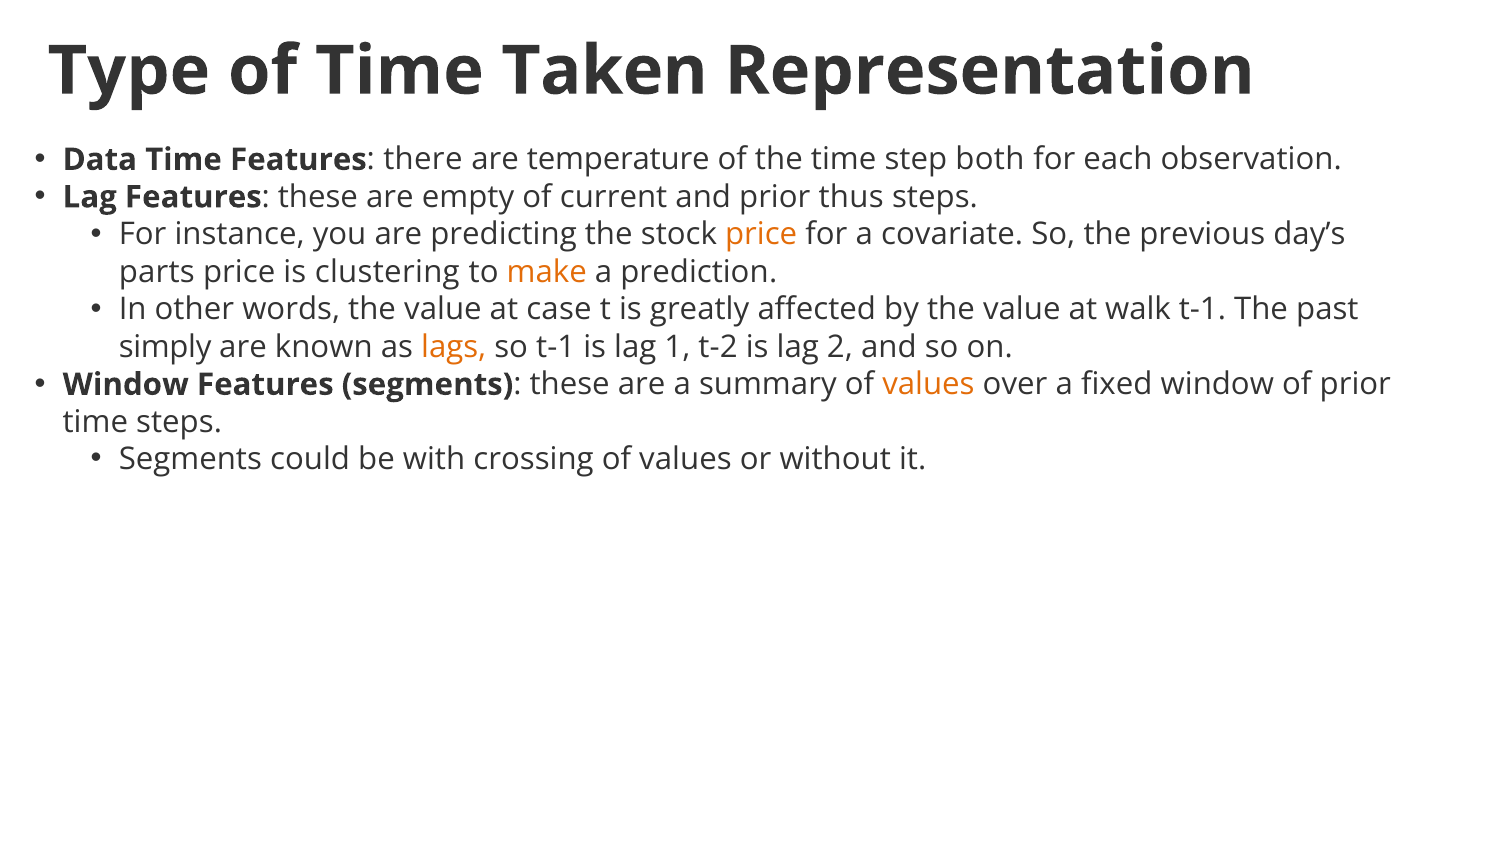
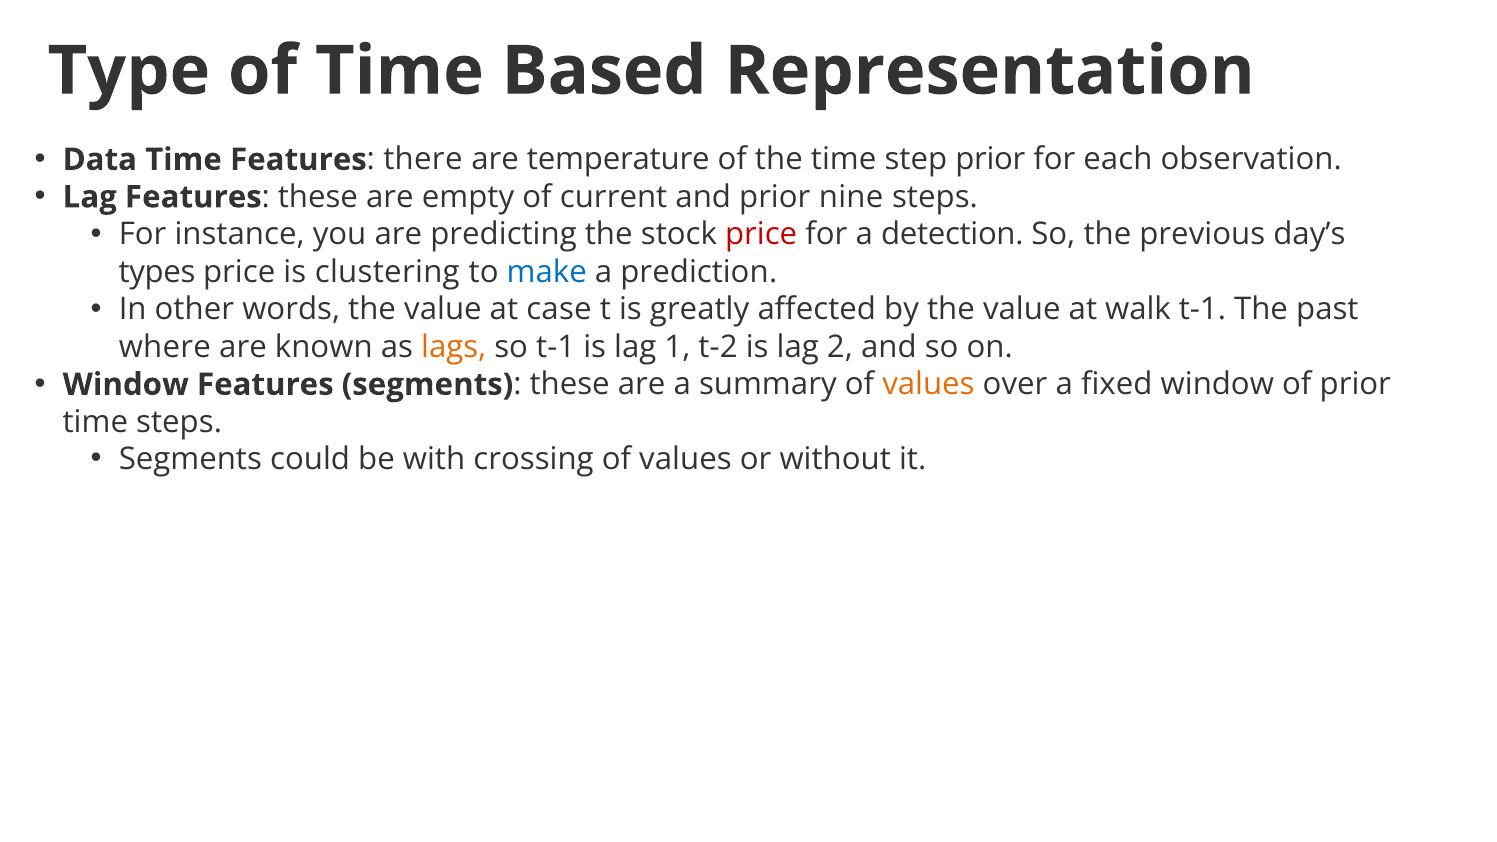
Taken: Taken -> Based (604, 71)
step both: both -> prior (990, 160)
thus: thus -> nine (851, 197)
price colour: orange -> red (761, 235)
covariate: covariate -> detection (952, 235)
parts: parts -> types (157, 272)
make colour: orange -> blue (547, 272)
simply: simply -> where (165, 347)
